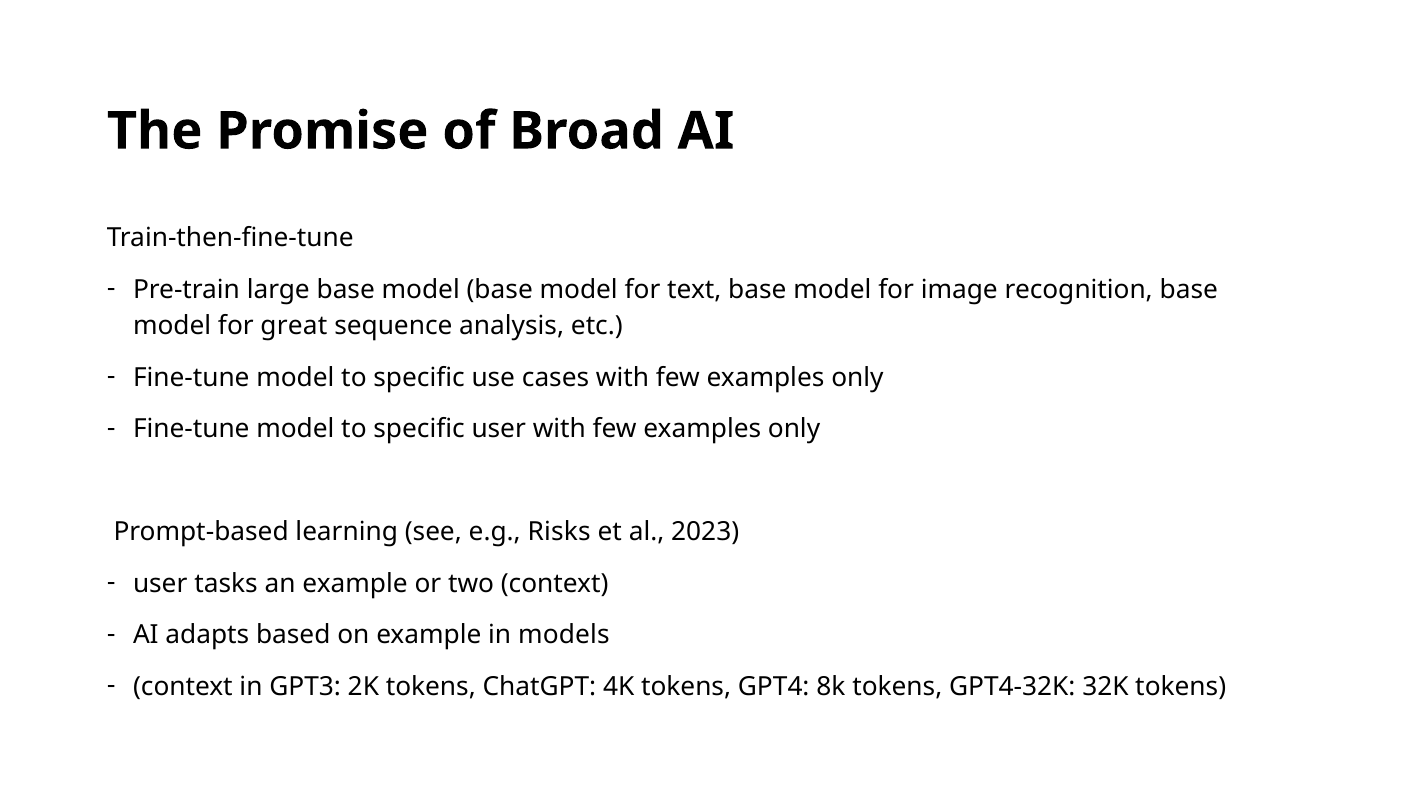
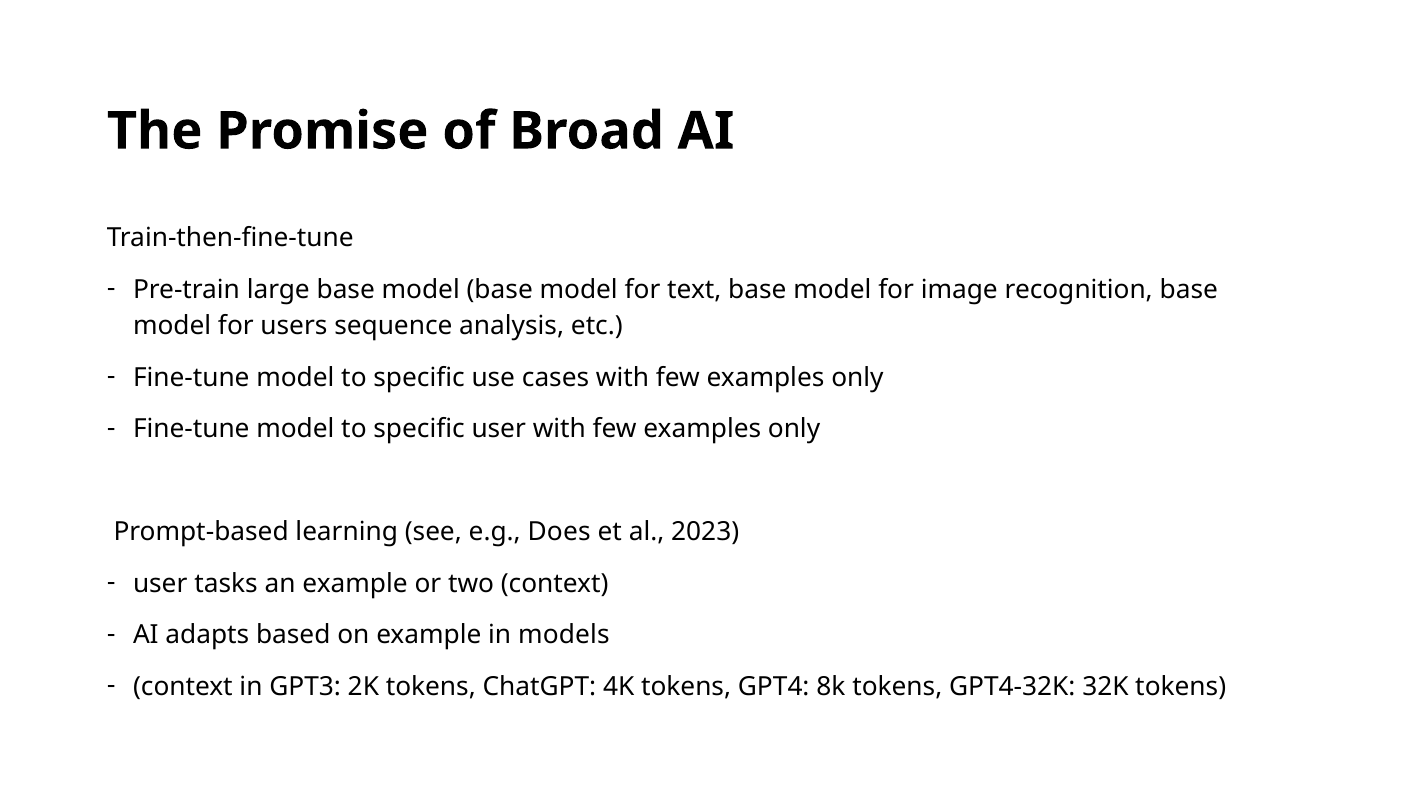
great: great -> users (294, 326)
Risks: Risks -> Does (559, 532)
